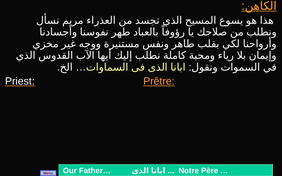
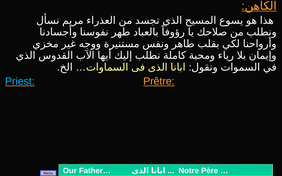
Priest colour: white -> light blue (20, 81)
